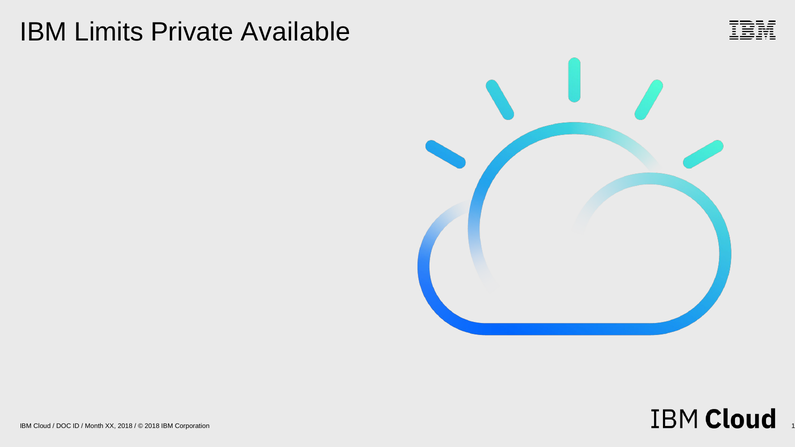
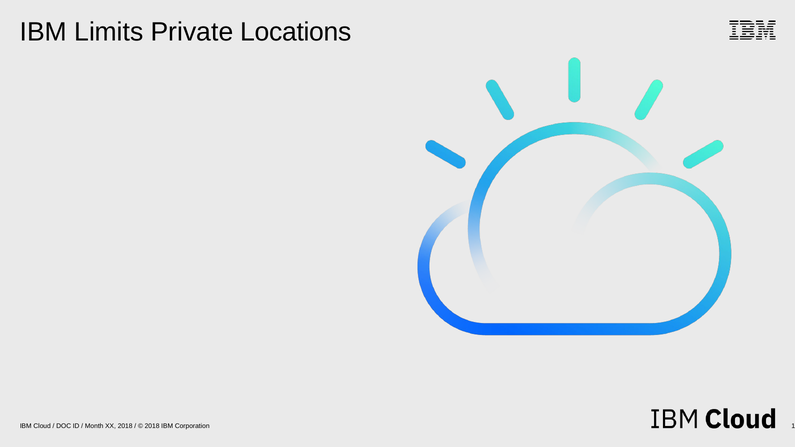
Available: Available -> Locations (296, 32)
